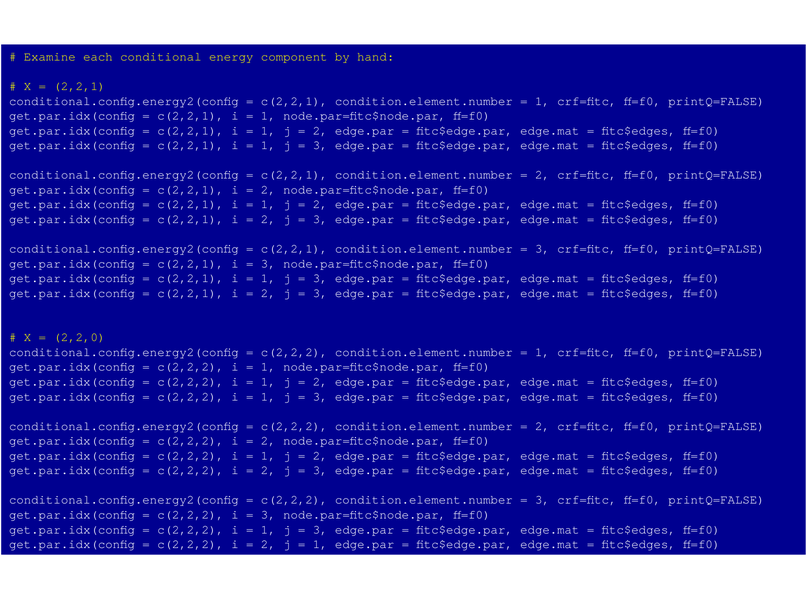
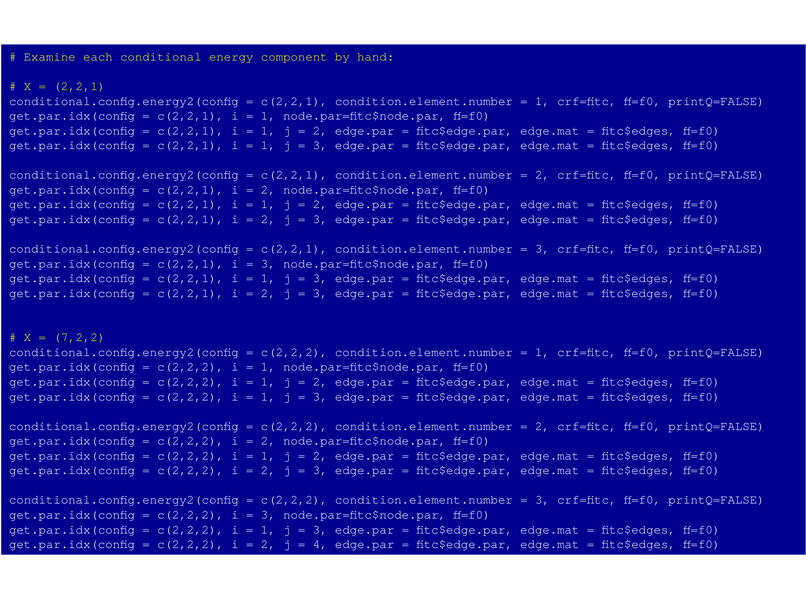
2,2,0: 2,2,0 -> 7,2,2 (79, 338)
1: 1 -> 4 (320, 545)
